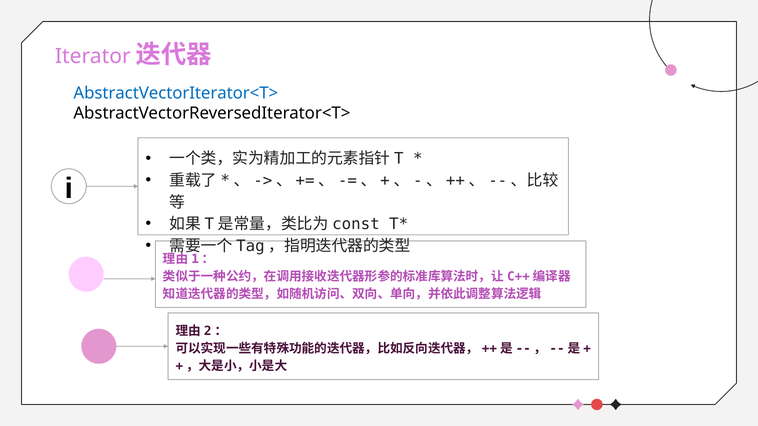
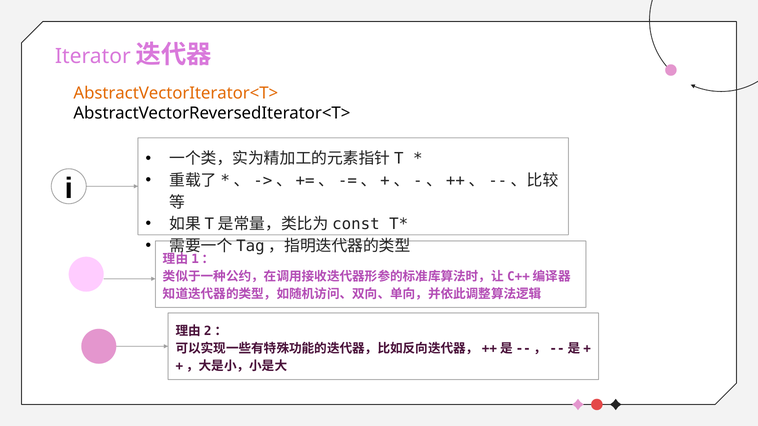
AbstractVectorIterator<T> colour: blue -> orange (176, 93)
